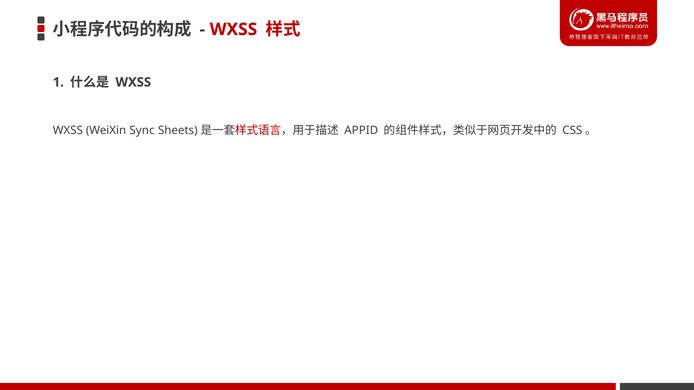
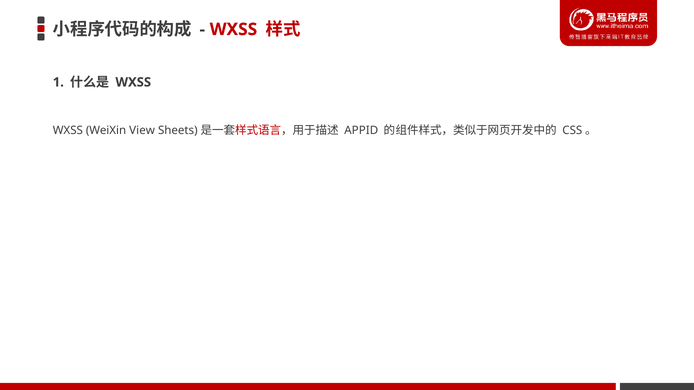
Sync: Sync -> View (142, 130)
